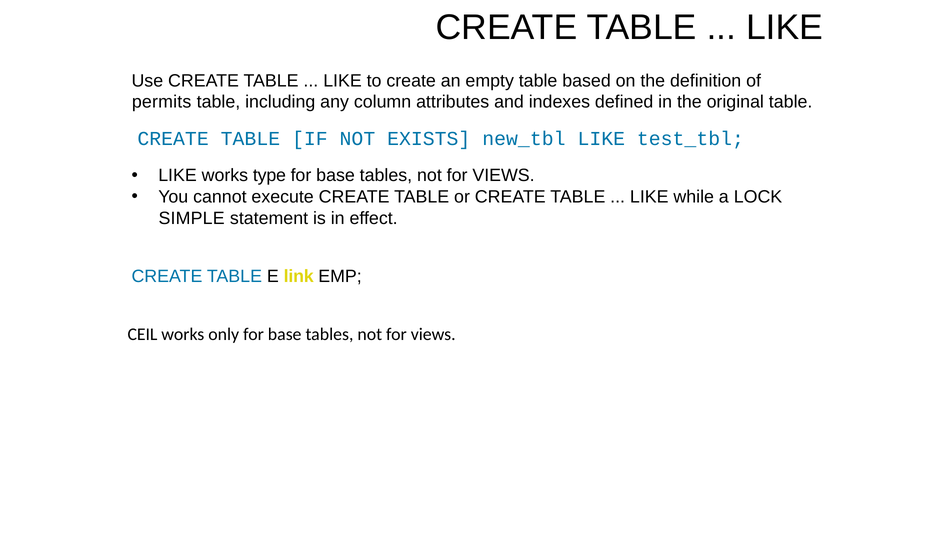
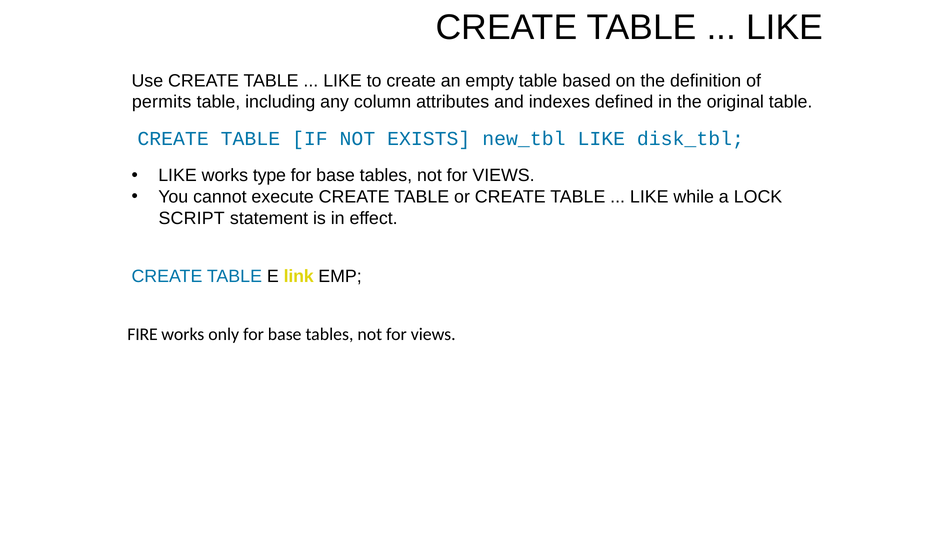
test_tbl: test_tbl -> disk_tbl (690, 138)
SIMPLE: SIMPLE -> SCRIPT (192, 218)
CEIL: CEIL -> FIRE (143, 334)
